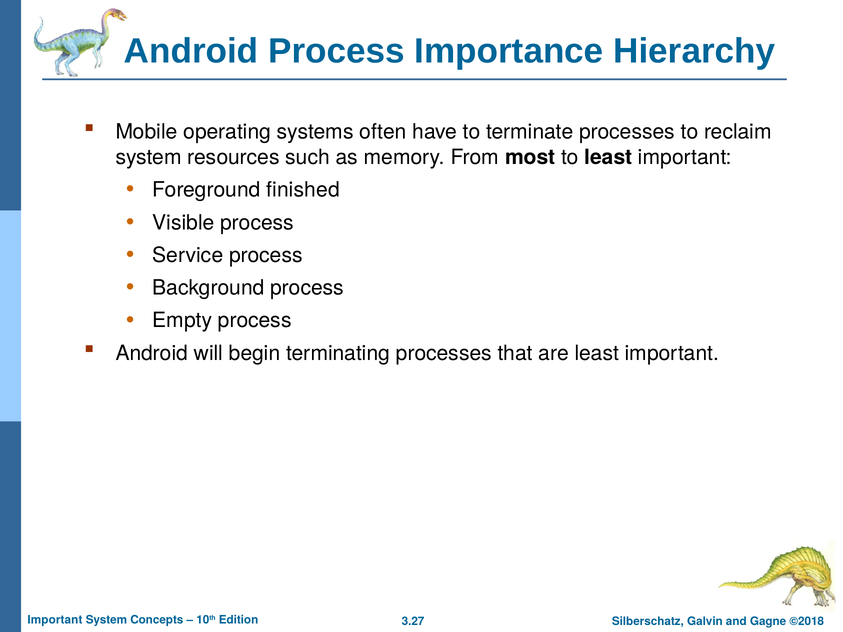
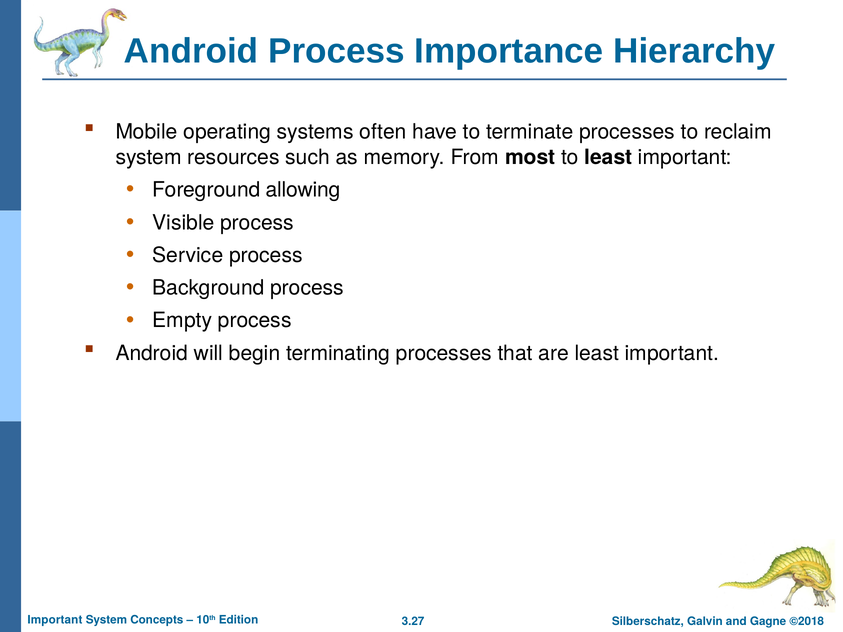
finished: finished -> allowing (303, 190)
